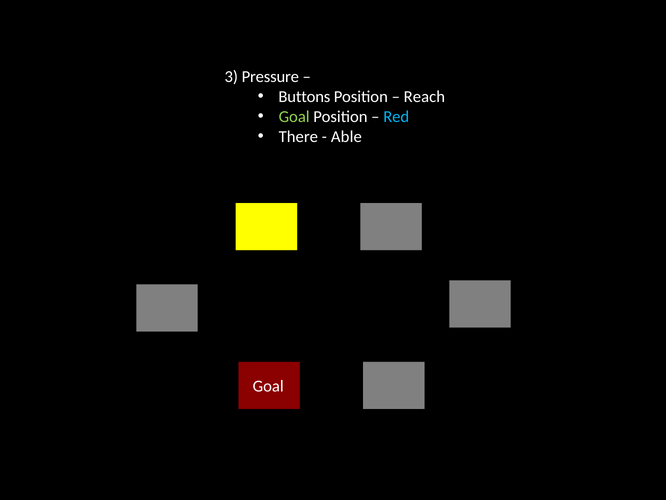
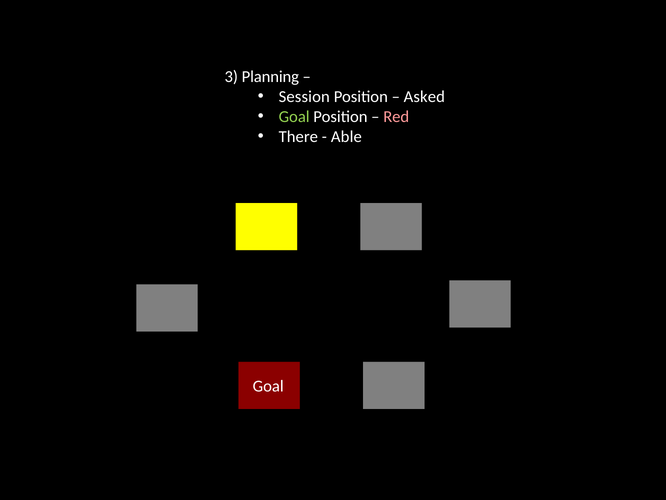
Pressure: Pressure -> Planning (270, 77)
Buttons: Buttons -> Session (304, 97)
Reach: Reach -> Asked (424, 97)
Red colour: light blue -> pink (396, 117)
